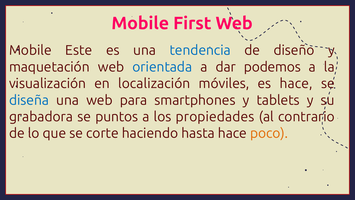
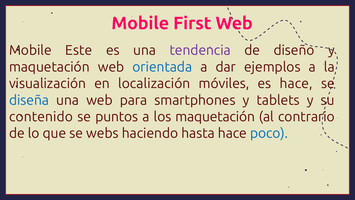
tendencia colour: blue -> purple (200, 50)
podemos: podemos -> ejemplos (272, 67)
grabadora: grabadora -> contenido (41, 117)
los propiedades: propiedades -> maquetación (215, 117)
corte: corte -> webs (102, 133)
poco colour: orange -> blue (269, 133)
